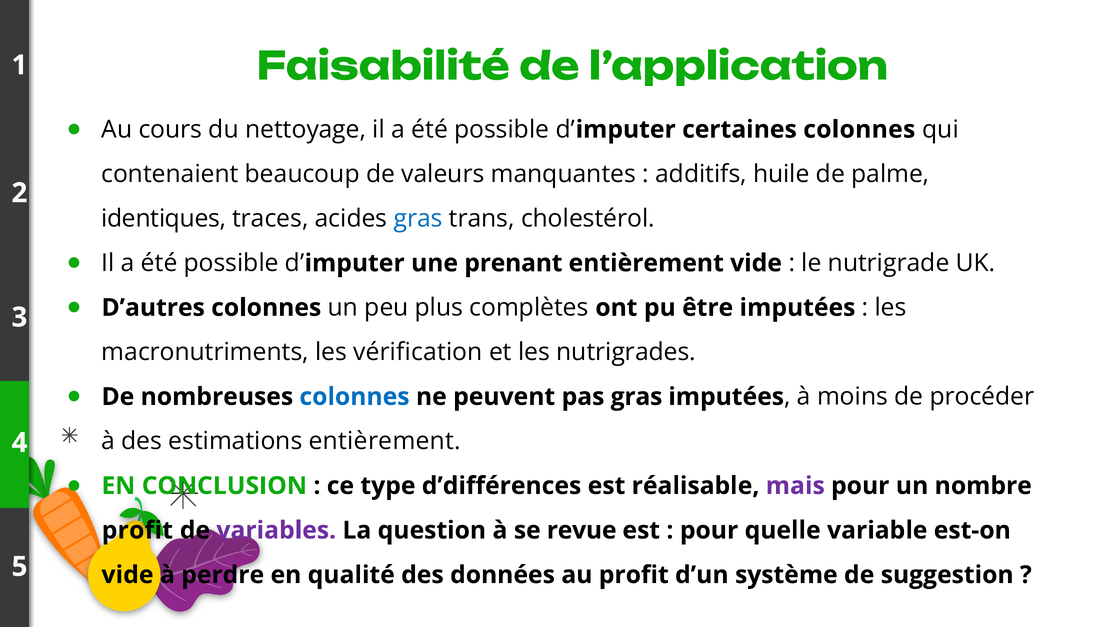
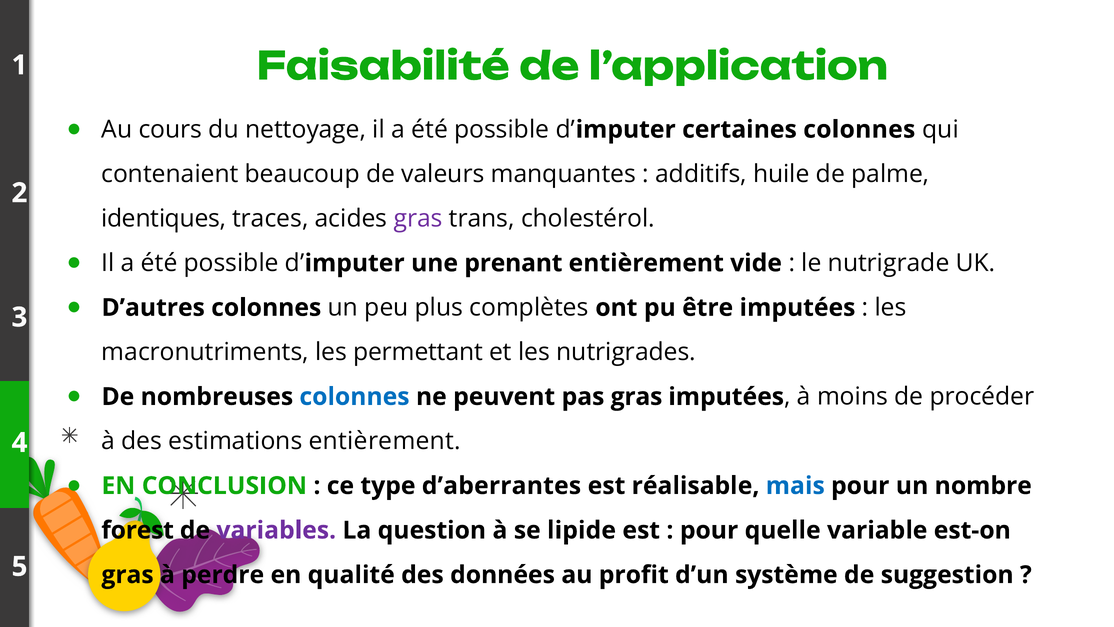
gras colour: blue -> purple (418, 218)
vérification: vérification -> permettant (418, 352)
d’différences: d’différences -> d’aberrantes (501, 486)
mais colour: purple -> blue (795, 486)
profit: profit -> forest (138, 530)
revue: revue -> lipide (581, 530)
vide: vide -> gras (128, 575)
